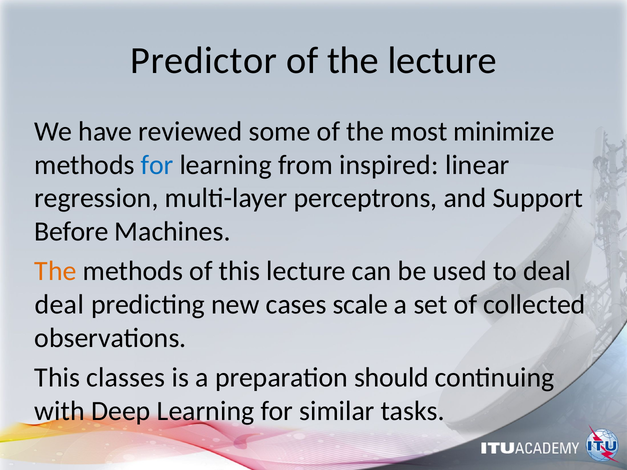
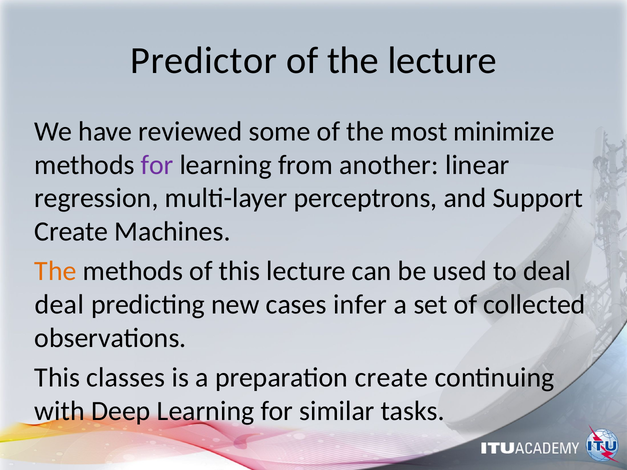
for colour: blue -> purple (157, 165)
inspired: inspired -> another (389, 165)
Before: Before -> Create (71, 232)
scale: scale -> infer (360, 305)
preparation should: should -> create (391, 378)
